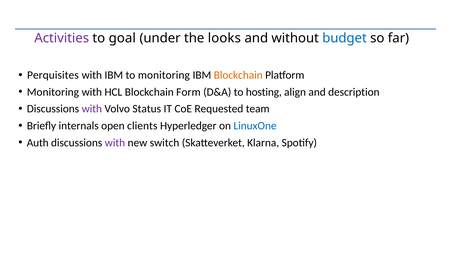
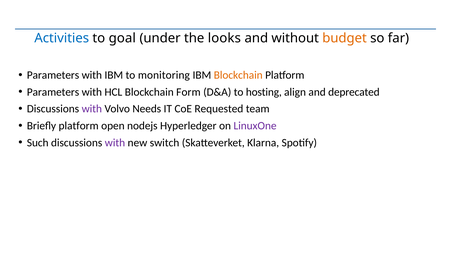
Activities colour: purple -> blue (62, 38)
budget colour: blue -> orange (345, 38)
Perquisites: Perquisites -> Parameters (53, 75)
Monitoring: Monitoring -> Parameters (53, 92)
description: description -> deprecated (354, 92)
Status: Status -> Needs (147, 109)
Briefly internals: internals -> platform (79, 126)
clients: clients -> nodejs (142, 126)
LinuxOne colour: blue -> purple (255, 126)
Auth: Auth -> Such (38, 143)
